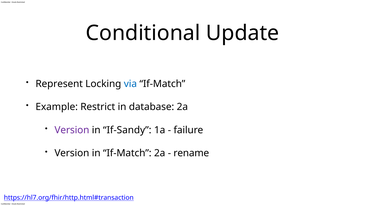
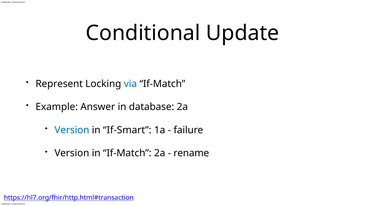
Restrict: Restrict -> Answer (98, 107)
Version colour: purple -> blue (72, 130)
If-Sandy: If-Sandy -> If-Smart (127, 130)
